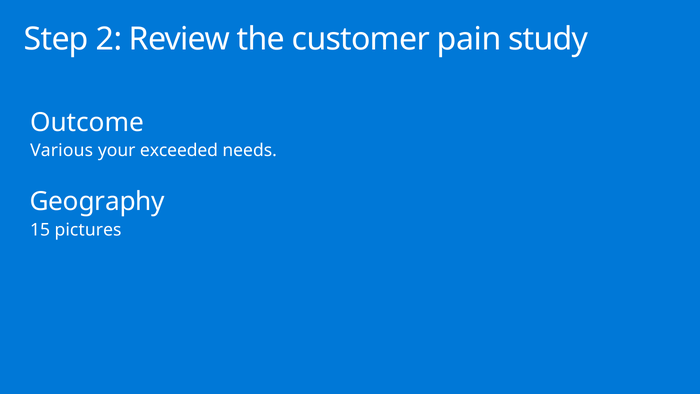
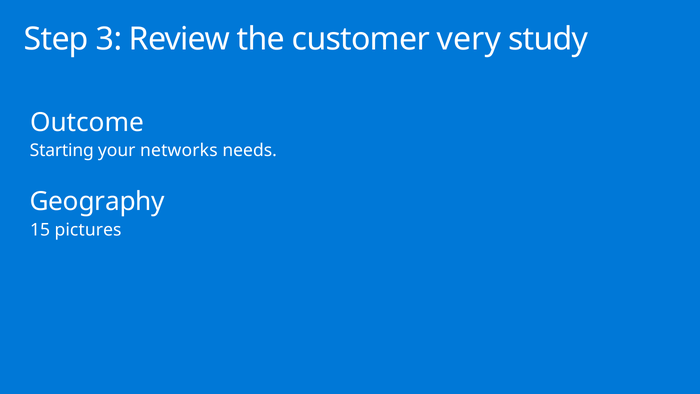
2: 2 -> 3 (109, 39)
pain: pain -> very (469, 39)
Various: Various -> Starting (62, 150)
exceeded: exceeded -> networks (179, 150)
